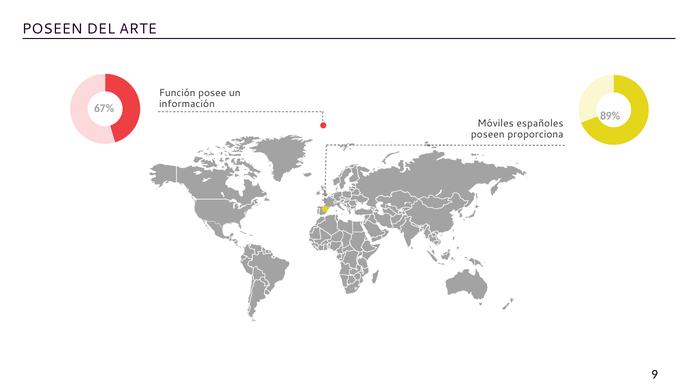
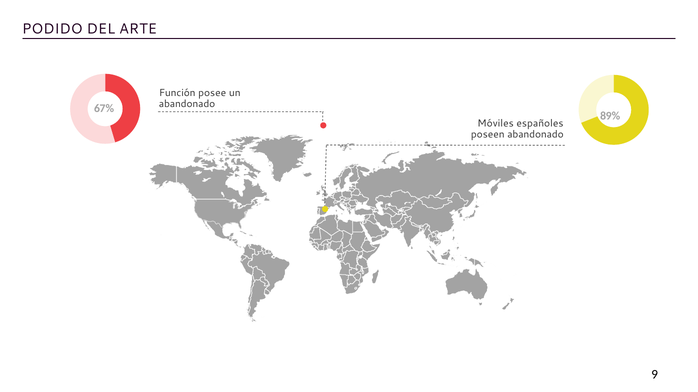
POSEEN: POSEEN -> PODIDO (52, 29)
información: información -> abandonado (187, 104)
poseen proporciona: proporciona -> abandonado (535, 134)
